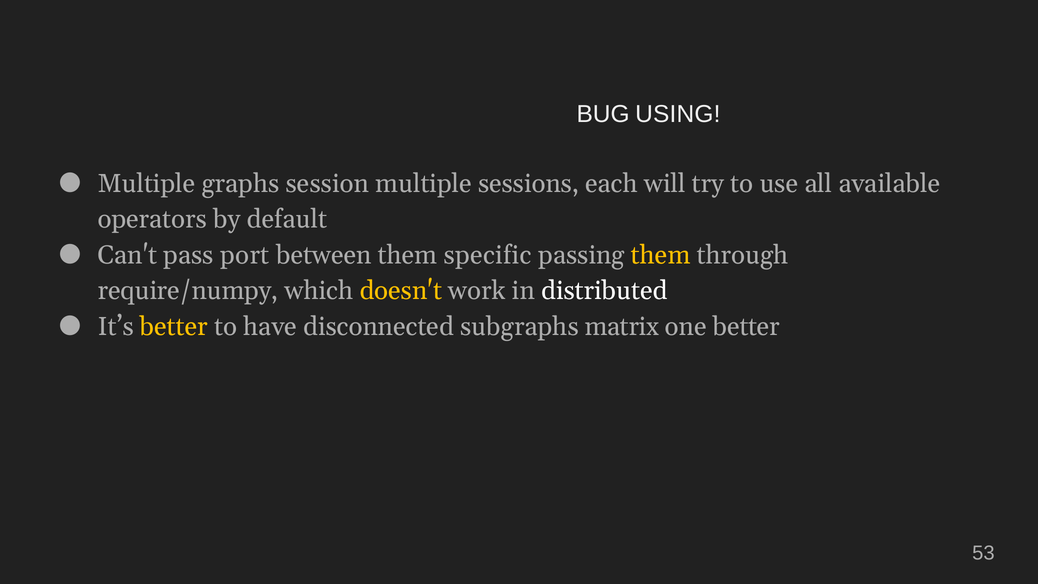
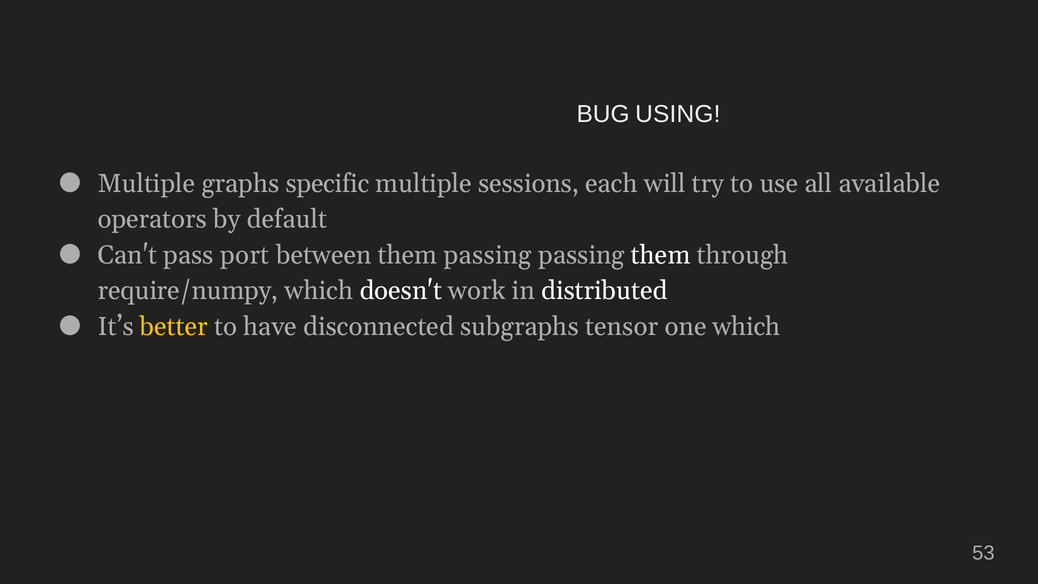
session: session -> specific (328, 183)
them specific: specific -> passing (488, 255)
them colour: yellow -> white (661, 255)
doesn't colour: yellow -> white (401, 291)
matrix: matrix -> tensor (622, 327)
one better: better -> which (746, 327)
